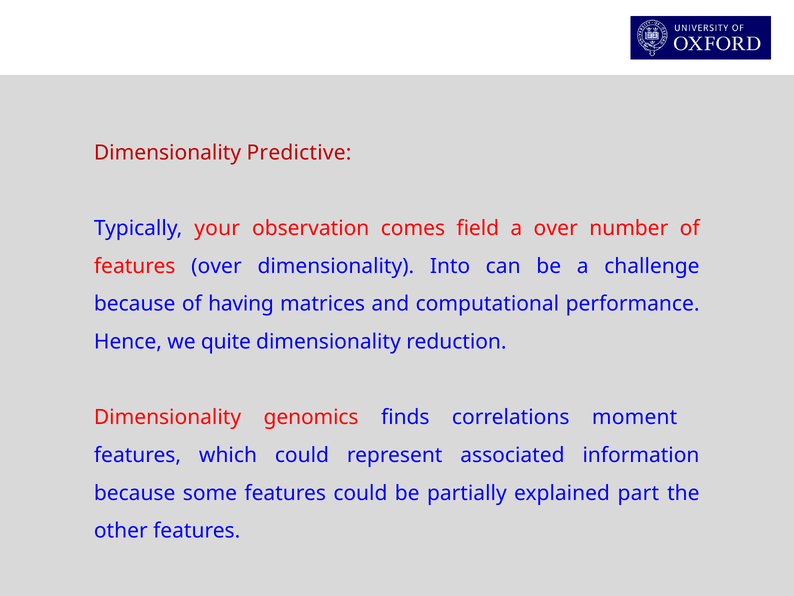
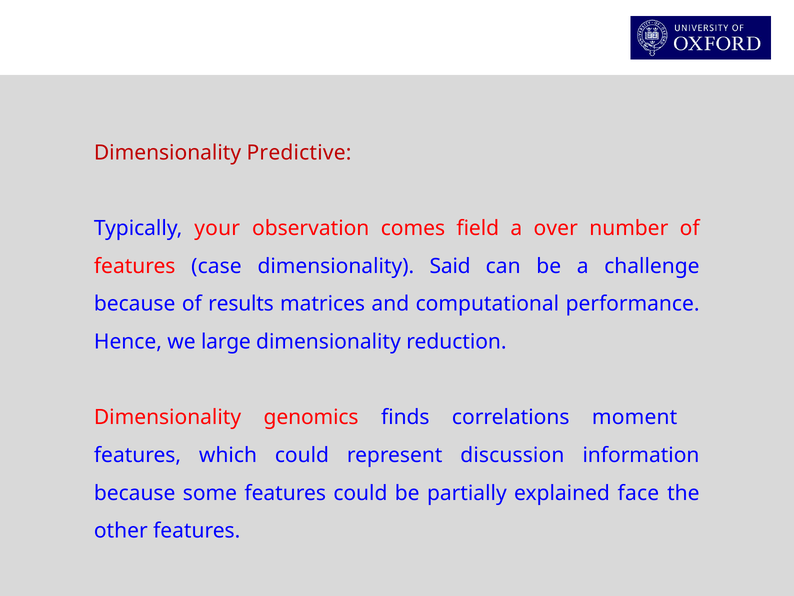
features over: over -> case (216, 266)
Into: Into -> Said (450, 266)
having: having -> results (241, 304)
quite: quite -> large (226, 342)
associated: associated -> discussion (512, 455)
part: part -> face (638, 493)
